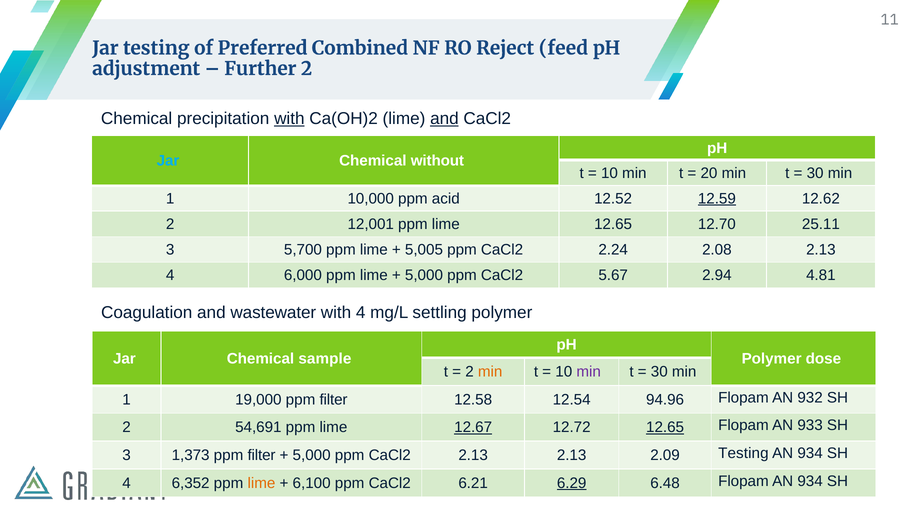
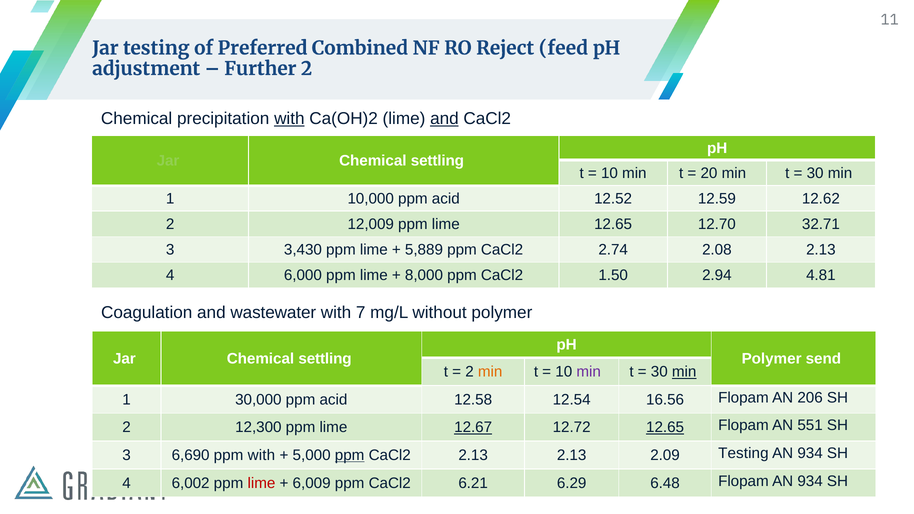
Jar colour: light blue -> light green (168, 161)
without: without -> settling (437, 161)
12.59 underline: present -> none (717, 199)
12,001: 12,001 -> 12,009 (371, 224)
25.11: 25.11 -> 32.71 (821, 224)
5,700: 5,700 -> 3,430 (303, 250)
5,005: 5,005 -> 5,889 (424, 250)
2.24: 2.24 -> 2.74 (613, 250)
5,000: 5,000 -> 8,000 (424, 275)
5.67: 5.67 -> 1.50 (613, 275)
with 4: 4 -> 7 (361, 312)
settling: settling -> without (440, 312)
sample: sample -> settling (325, 359)
dose: dose -> send (823, 359)
min underline: none -> present (684, 372)
19,000: 19,000 -> 30,000 (258, 400)
filter: filter -> acid (333, 400)
94.96: 94.96 -> 16.56 (665, 400)
932: 932 -> 206 (810, 398)
54,691: 54,691 -> 12,300 (258, 428)
933: 933 -> 551 (810, 426)
1,373: 1,373 -> 6,690 (191, 455)
filter: filter -> with (261, 455)
ppm underline: none -> present (350, 455)
6,352: 6,352 -> 6,002 (191, 483)
lime colour: orange -> red (261, 483)
6,100: 6,100 -> 6,009 (312, 483)
6.29 underline: present -> none (572, 483)
